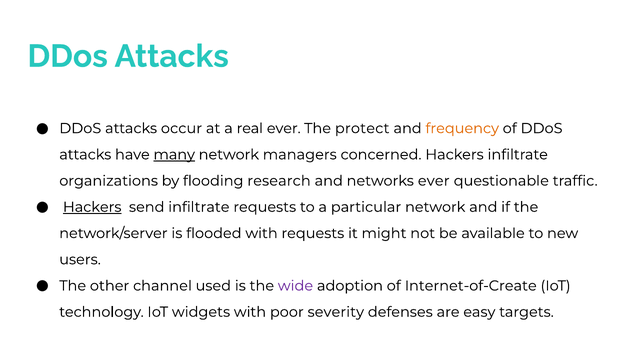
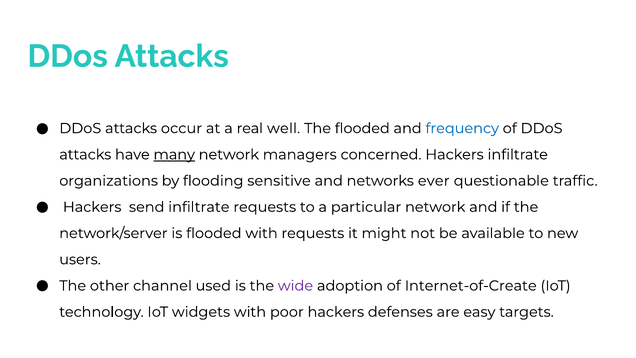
real ever: ever -> well (284, 128)
The protect: protect -> flooded (362, 128)
frequency colour: orange -> blue (462, 128)
research: research -> sensitive (279, 181)
Hackers underline: present -> none (92, 207)
poor severity: severity -> hackers (336, 312)
